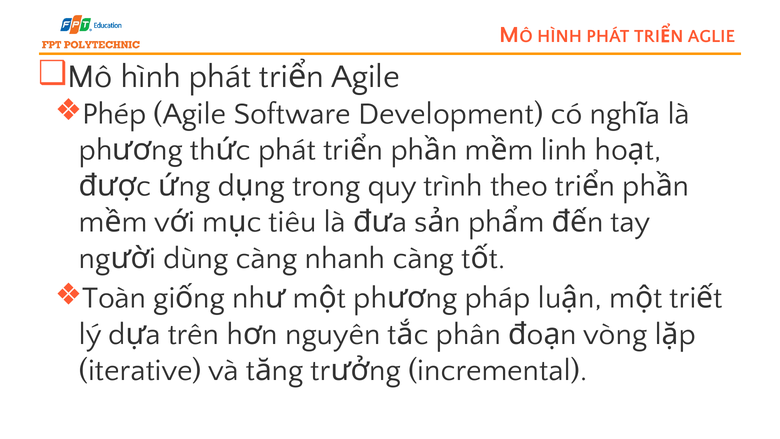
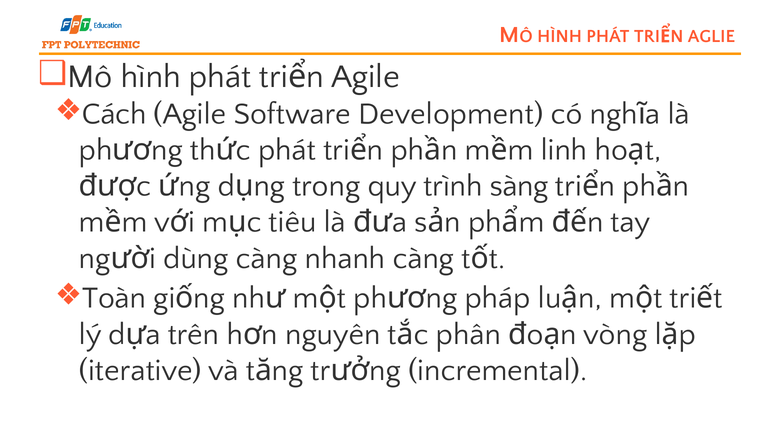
Phép: Phép -> Cách (114, 114)
theo: theo -> sàng (519, 186)
